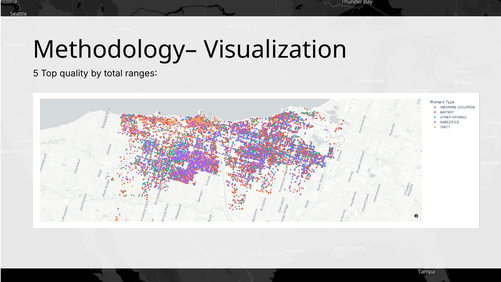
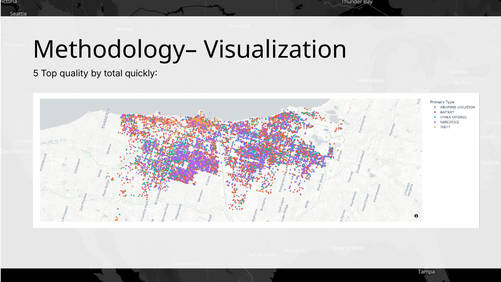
ranges: ranges -> quickly (141, 74)
